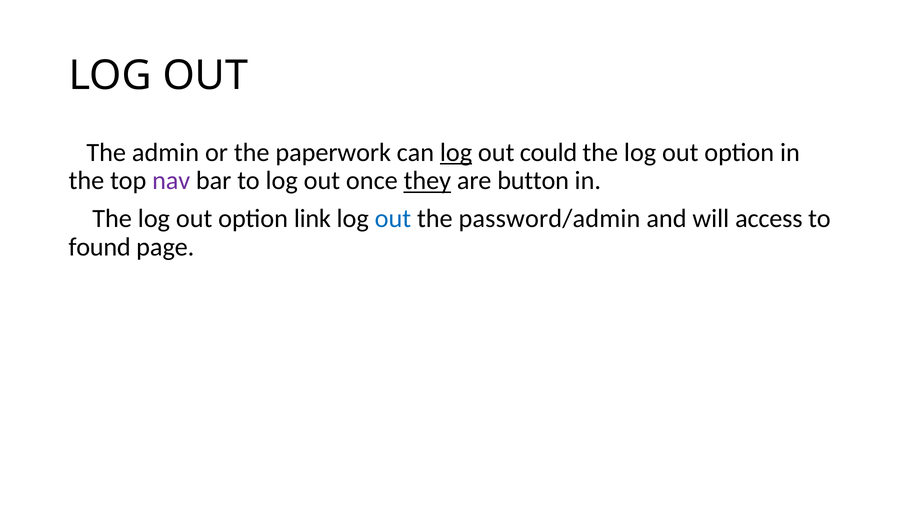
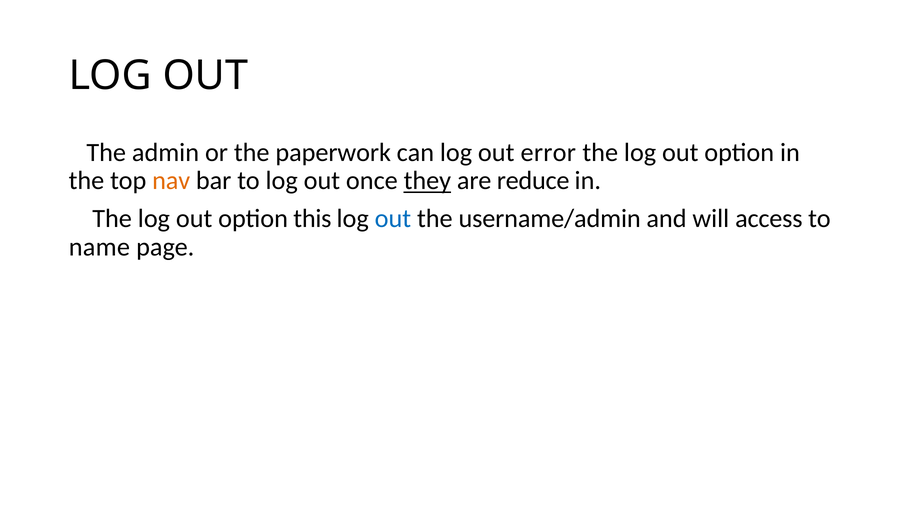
log underline: present -> none (456, 152)
could: could -> error (548, 152)
nav colour: purple -> orange (171, 181)
button: button -> reduce (533, 181)
link: link -> this (312, 218)
password/admin: password/admin -> username/admin (550, 218)
found: found -> name (99, 247)
